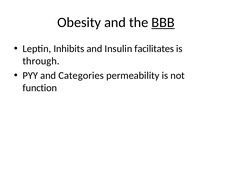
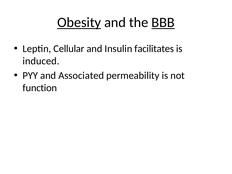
Obesity underline: none -> present (79, 22)
Inhibits: Inhibits -> Cellular (69, 49)
through: through -> induced (41, 61)
Categories: Categories -> Associated (81, 75)
